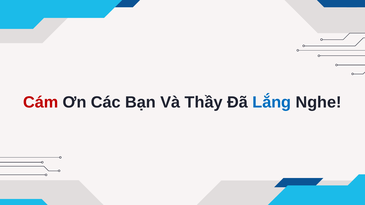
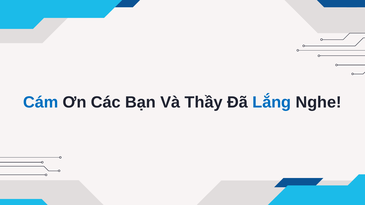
Cám colour: red -> blue (41, 102)
